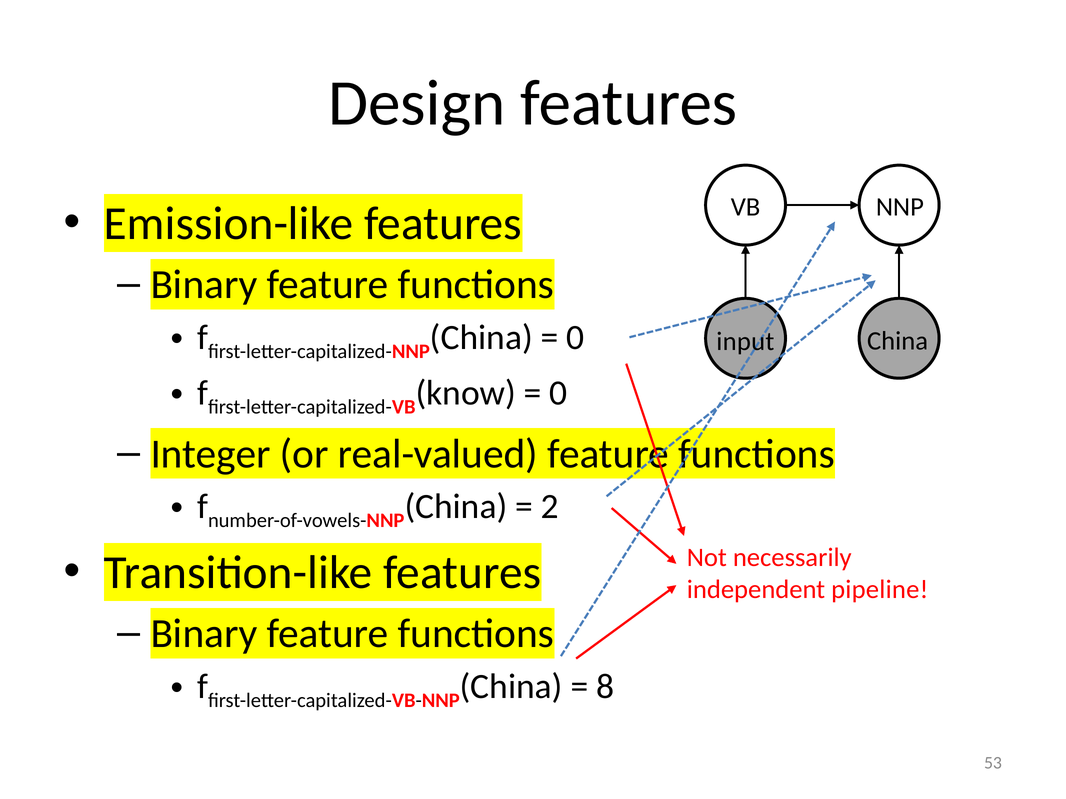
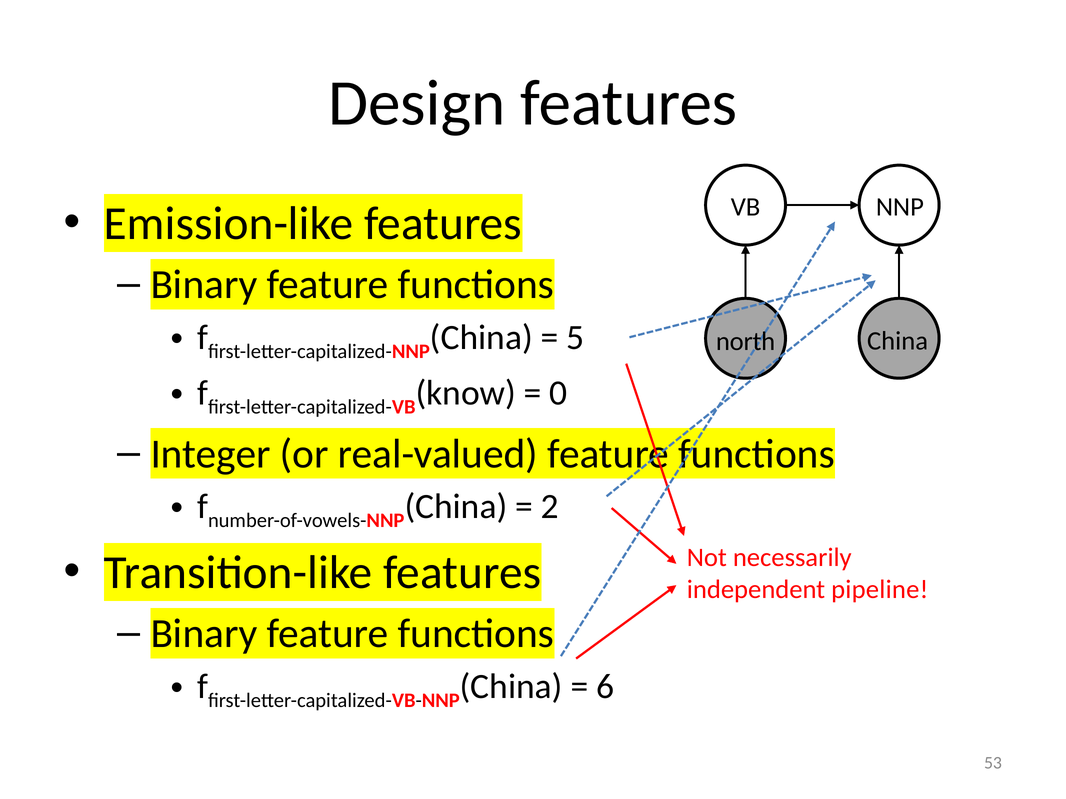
0: 0 -> 5 (575, 338)
input: input -> north (746, 342)
8: 8 -> 6 (605, 687)
